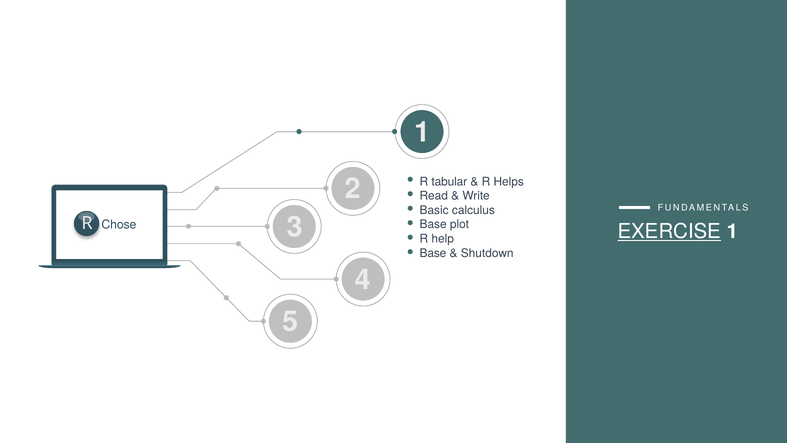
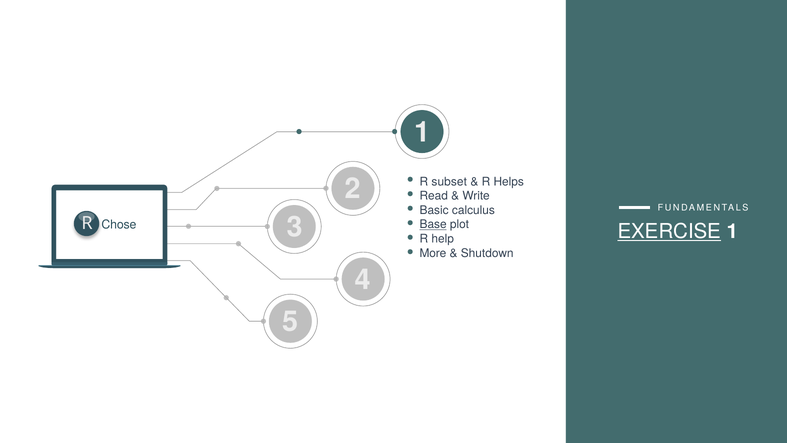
tabular: tabular -> subset (449, 182)
Base underline: none -> present (433, 225)
Base: Base -> More (433, 253)
